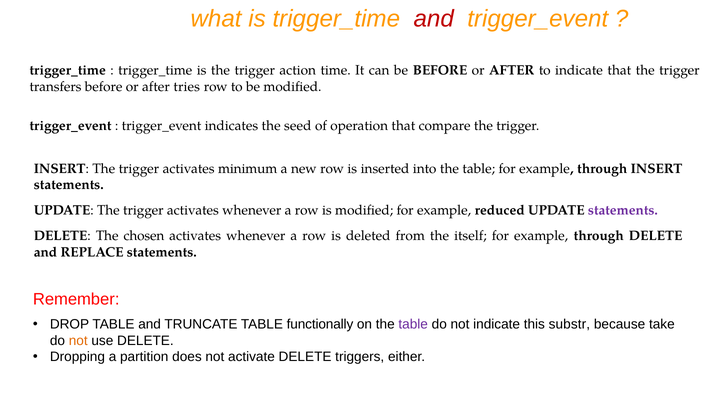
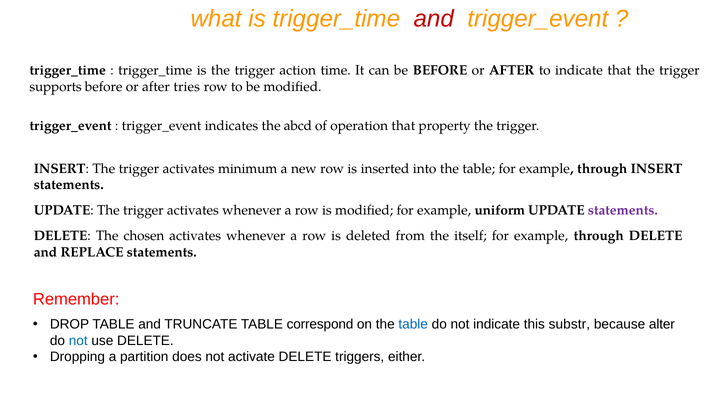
transfers: transfers -> supports (56, 86)
seed: seed -> abcd (298, 126)
compare: compare -> property (445, 126)
reduced: reduced -> uniform (500, 210)
functionally: functionally -> correspond (320, 324)
table colour: purple -> blue (413, 324)
take: take -> alter (662, 324)
not colour: orange -> blue (78, 341)
